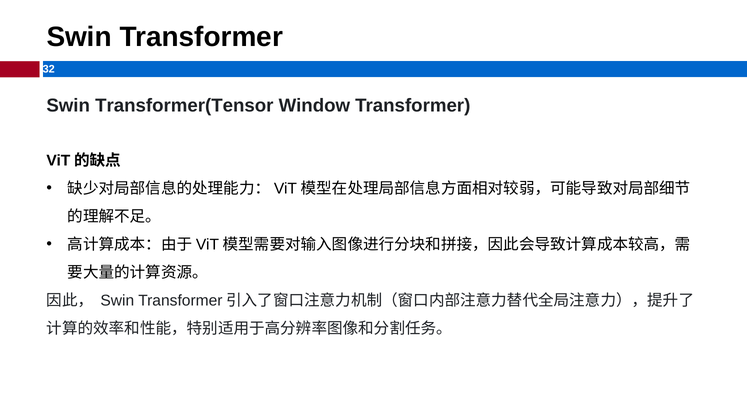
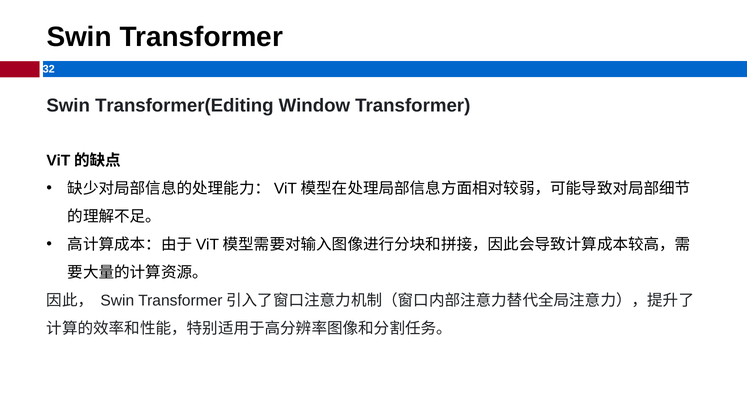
Transformer(Tensor: Transformer(Tensor -> Transformer(Editing (184, 106)
